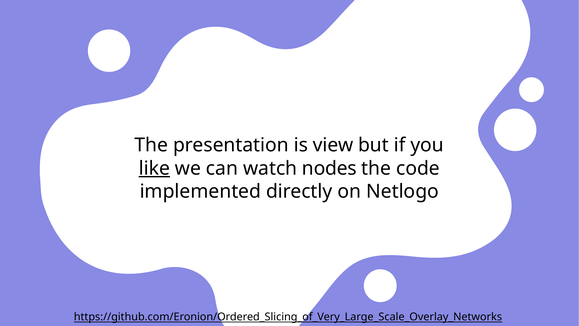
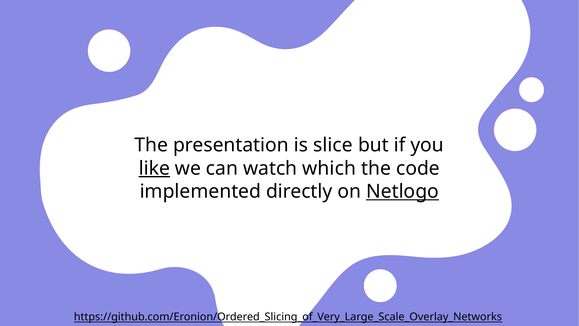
view: view -> slice (333, 145)
nodes: nodes -> which (329, 168)
Netlogo underline: none -> present (403, 191)
